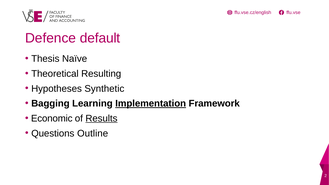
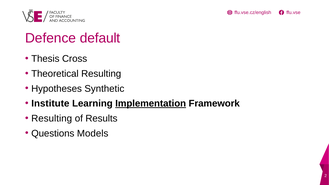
Naïve: Naïve -> Cross (75, 59)
Bagging: Bagging -> Institute (50, 104)
Economic: Economic -> Resulting (52, 118)
Results underline: present -> none (101, 118)
Outline: Outline -> Models (93, 133)
